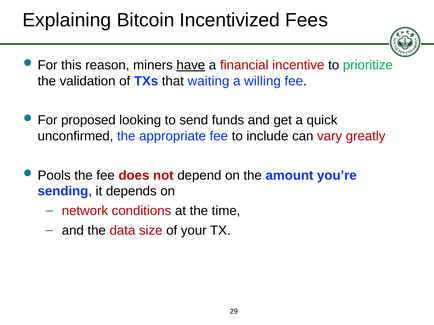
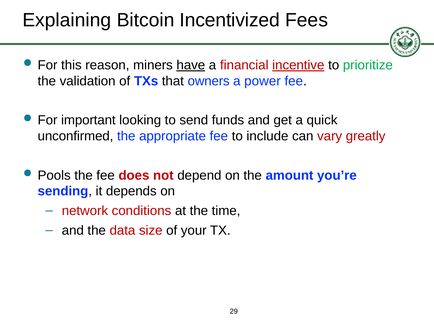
incentive underline: none -> present (298, 65)
waiting: waiting -> owners (209, 81)
willing: willing -> power (262, 81)
proposed: proposed -> important (88, 120)
